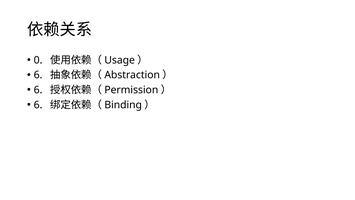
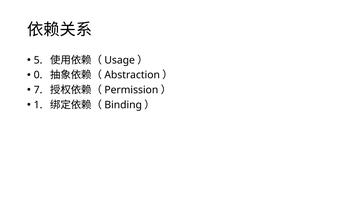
0: 0 -> 5 (38, 60)
6: 6 -> 0 (38, 75)
6: 6 -> 7 (38, 90)
6: 6 -> 1 (38, 105)
